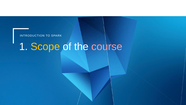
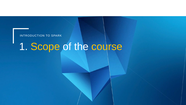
course colour: pink -> yellow (107, 46)
